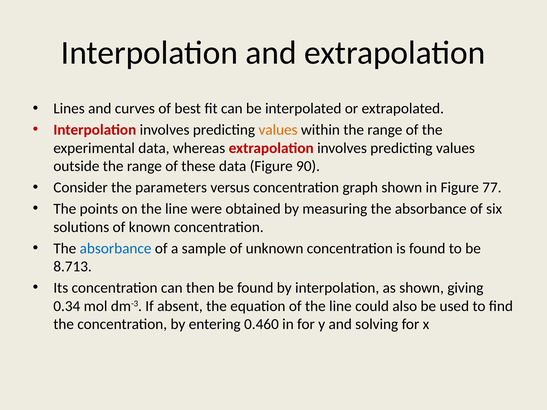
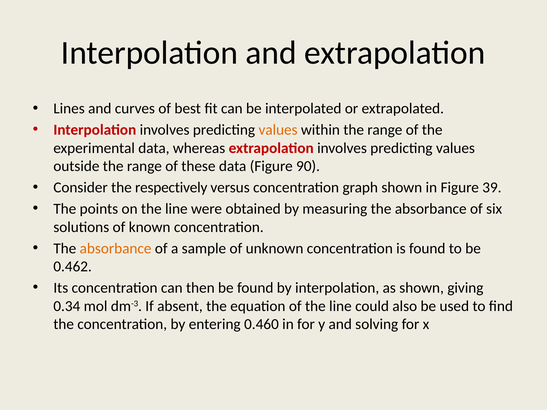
parameters: parameters -> respectively (171, 188)
77: 77 -> 39 (492, 188)
absorbance colour: blue -> orange (116, 248)
8.713: 8.713 -> 0.462 (73, 267)
